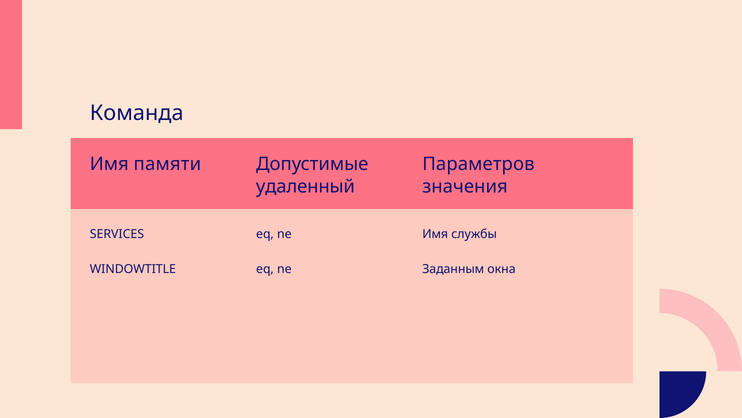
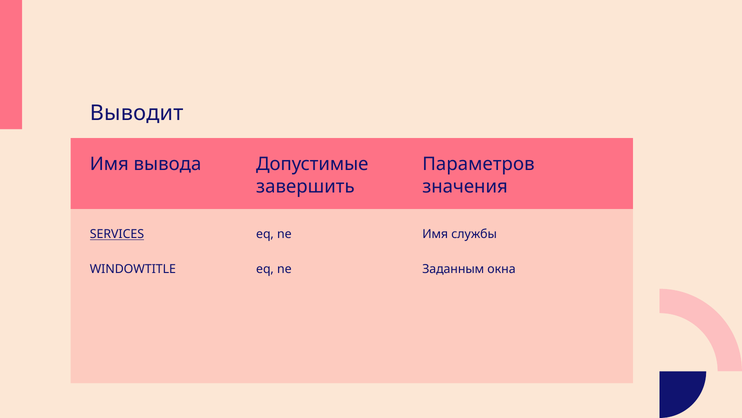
Команда: Команда -> Выводит (137, 113)
памяти: памяти -> вывода (167, 164)
удаленный: удаленный -> завершить (305, 186)
SERVICES underline: none -> present (117, 234)
